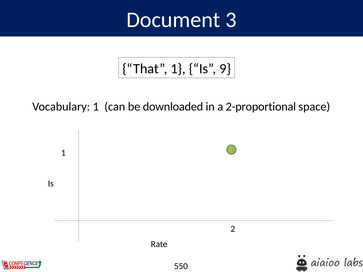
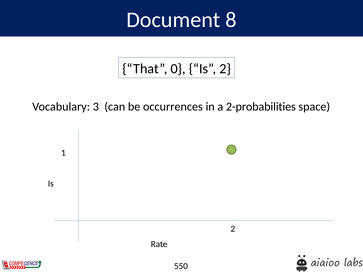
3: 3 -> 8 (231, 20)
That 1: 1 -> 0 (178, 69)
Is 9: 9 -> 2 (225, 69)
Vocabulary 1: 1 -> 3 (96, 107)
downloaded: downloaded -> occurrences (173, 107)
2-proportional: 2-proportional -> 2-probabilities (261, 107)
